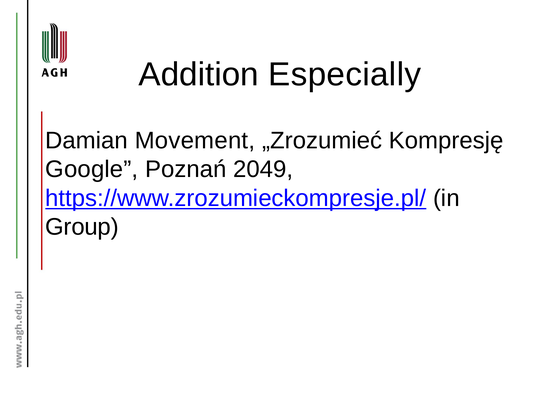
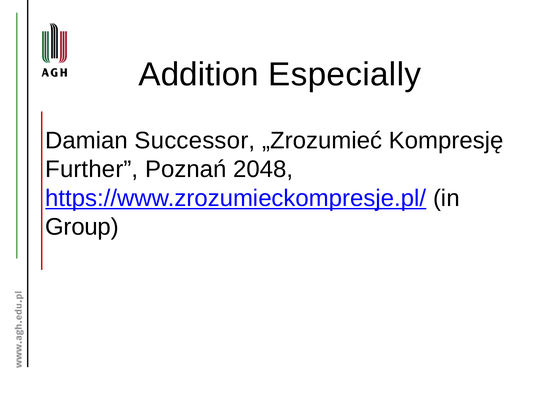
Movement: Movement -> Successor (195, 141)
Google: Google -> Further (92, 169)
2049: 2049 -> 2048 (263, 169)
